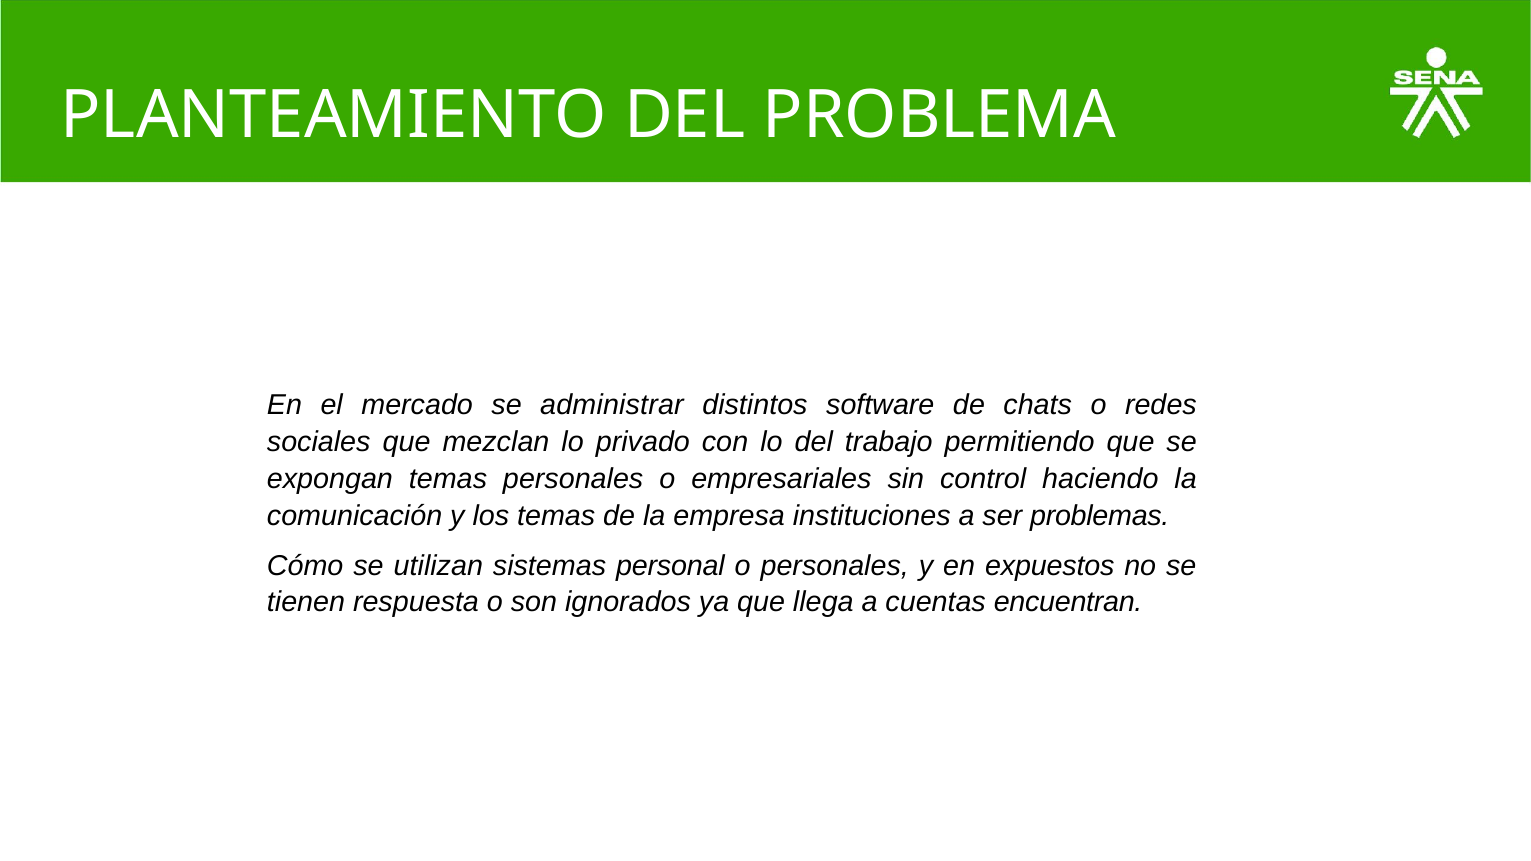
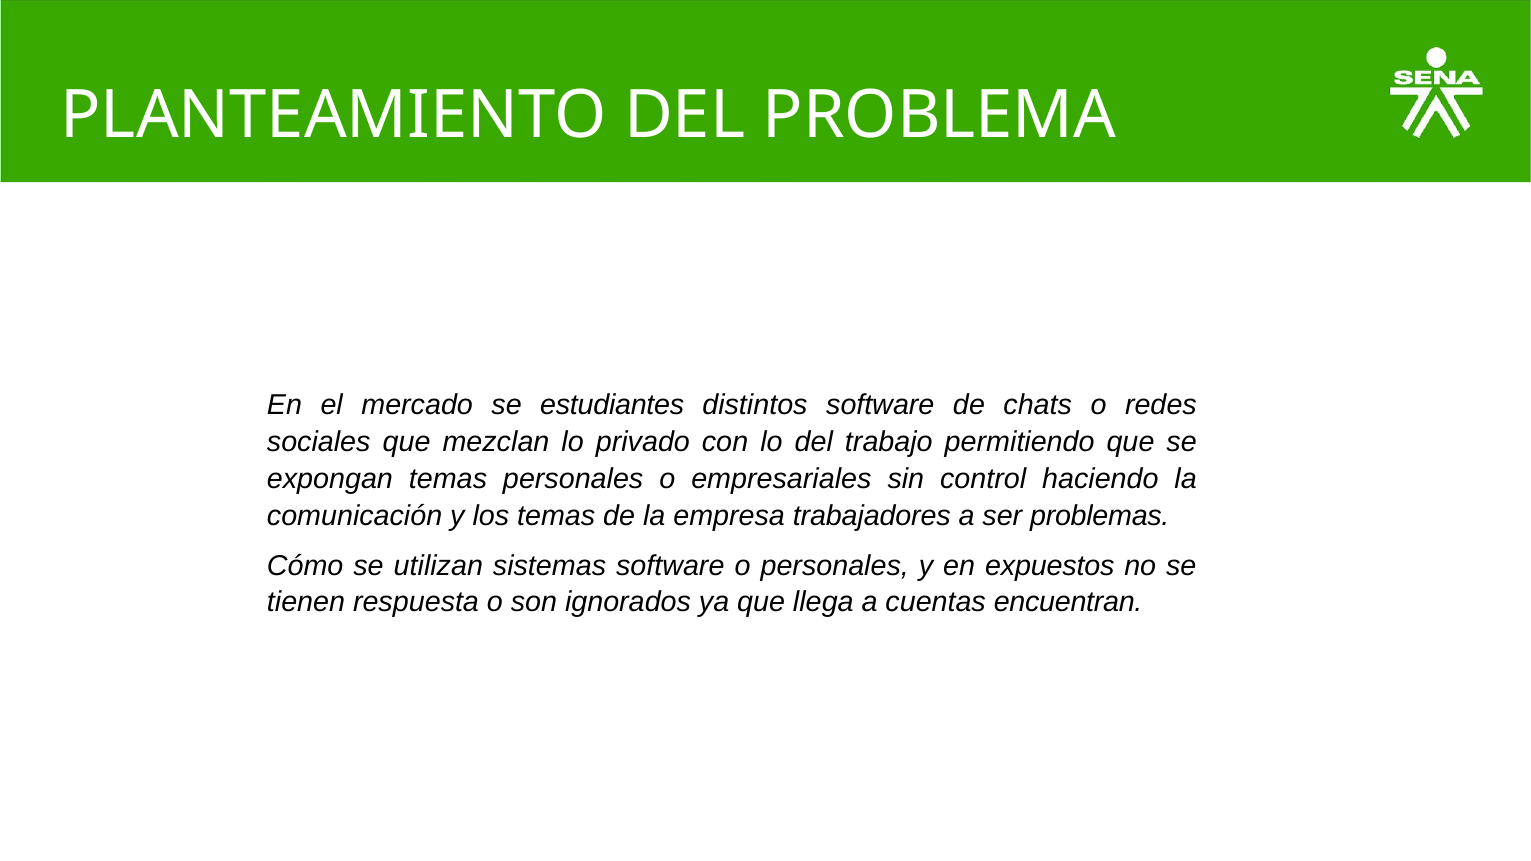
administrar: administrar -> estudiantes (612, 406)
instituciones: instituciones -> trabajadores (872, 516)
sistemas personal: personal -> software (670, 566)
